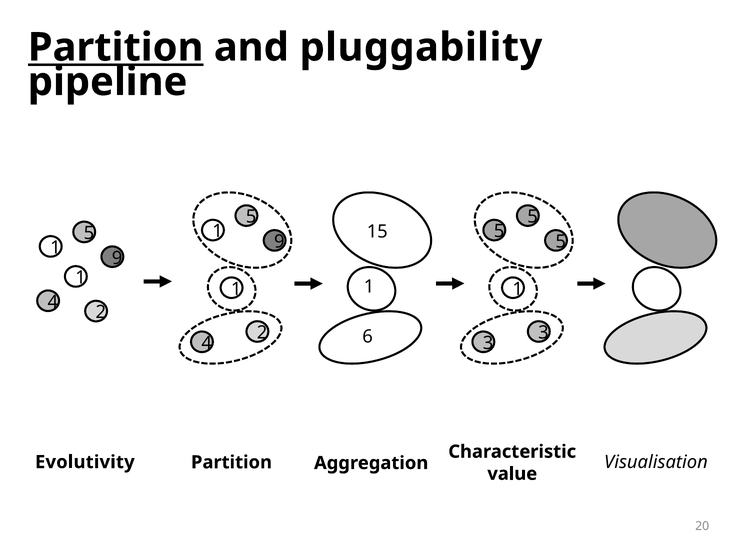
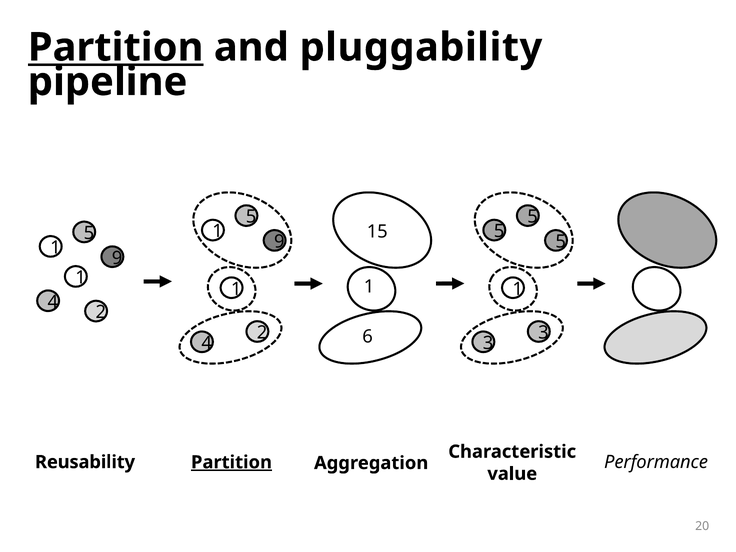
Evolutivity: Evolutivity -> Reusability (85, 462)
Partition underline: none -> present (232, 462)
Visualisation: Visualisation -> Performance (656, 462)
